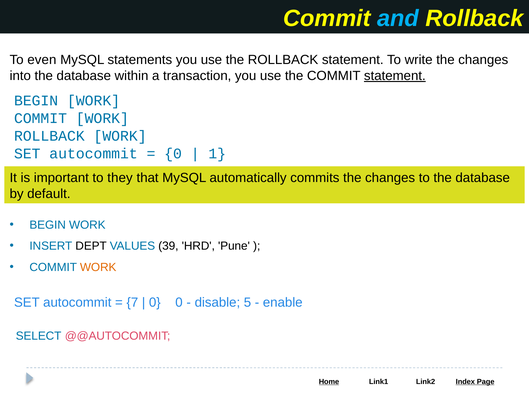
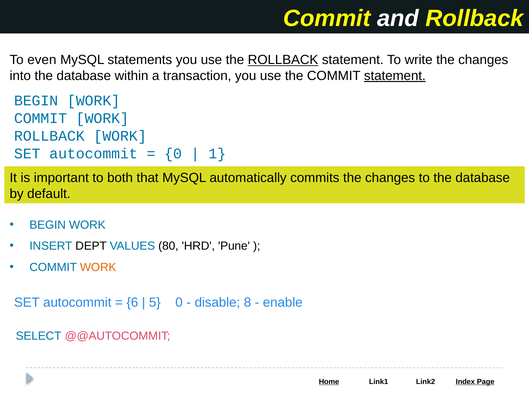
and colour: light blue -> white (398, 18)
ROLLBACK underline: none -> present (283, 60)
they: they -> both (120, 178)
39: 39 -> 80 (168, 246)
7: 7 -> 6 (132, 302)
0: 0 -> 5 (155, 302)
5: 5 -> 8 (247, 302)
